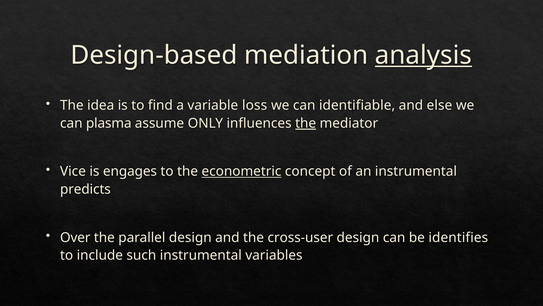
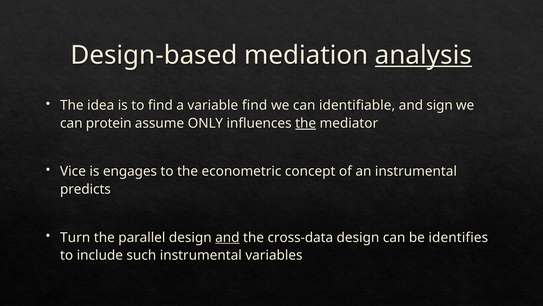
variable loss: loss -> find (255, 105)
else: else -> sign (440, 105)
plasma: plasma -> protein (109, 123)
econometric underline: present -> none (241, 171)
Over: Over -> Turn (75, 237)
and underline: none -> present (227, 237)
cross-user: cross-user -> cross-data (300, 237)
